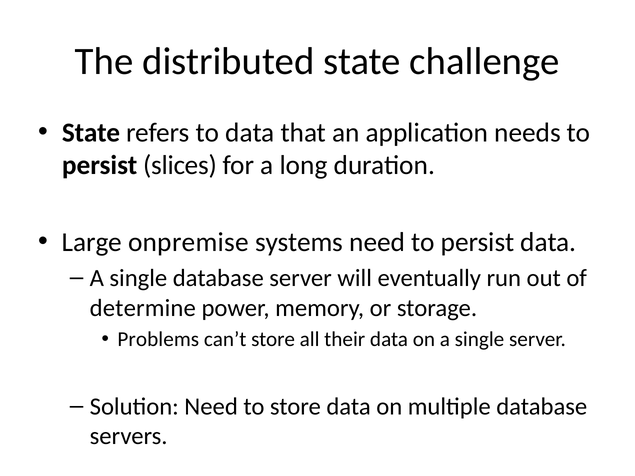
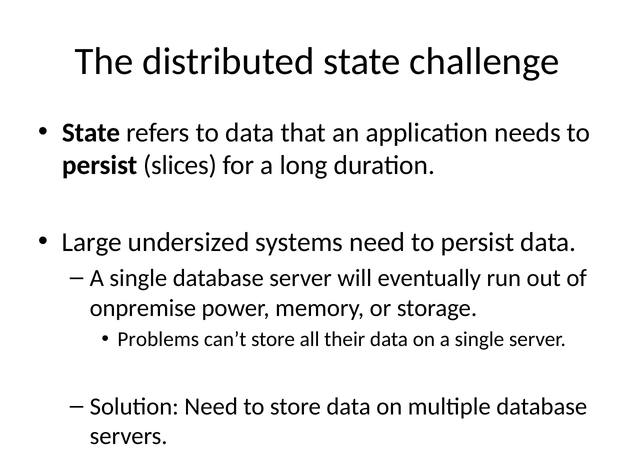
onpremise: onpremise -> undersized (189, 242)
determine: determine -> onpremise (143, 308)
